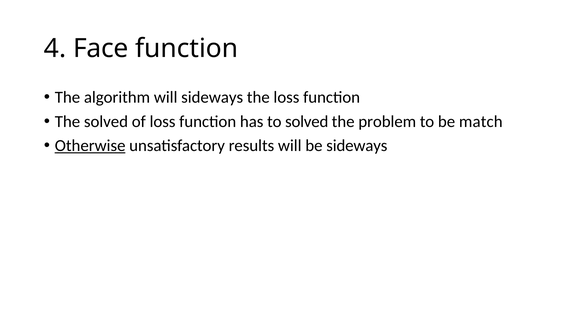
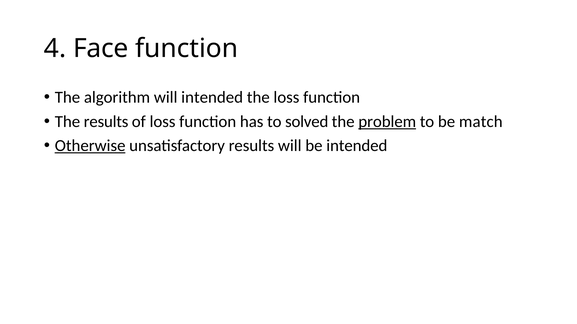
will sideways: sideways -> intended (212, 98)
The solved: solved -> results (106, 122)
problem underline: none -> present (387, 122)
be sideways: sideways -> intended (357, 146)
